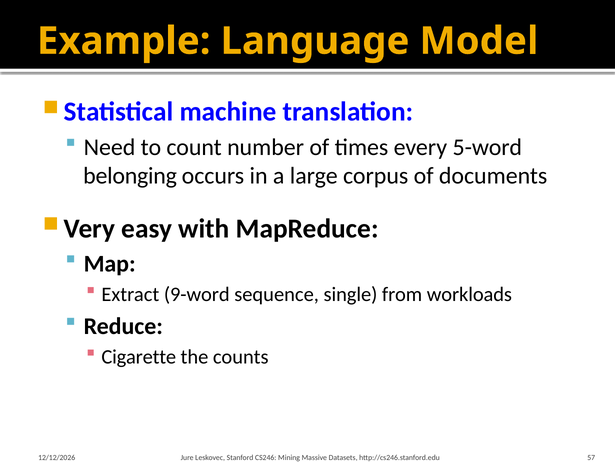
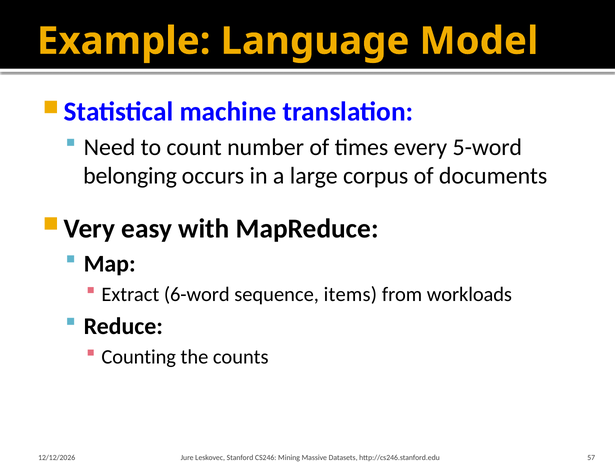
9-word: 9-word -> 6-word (197, 294)
single: single -> items (350, 294)
Cigarette: Cigarette -> Counting (139, 356)
